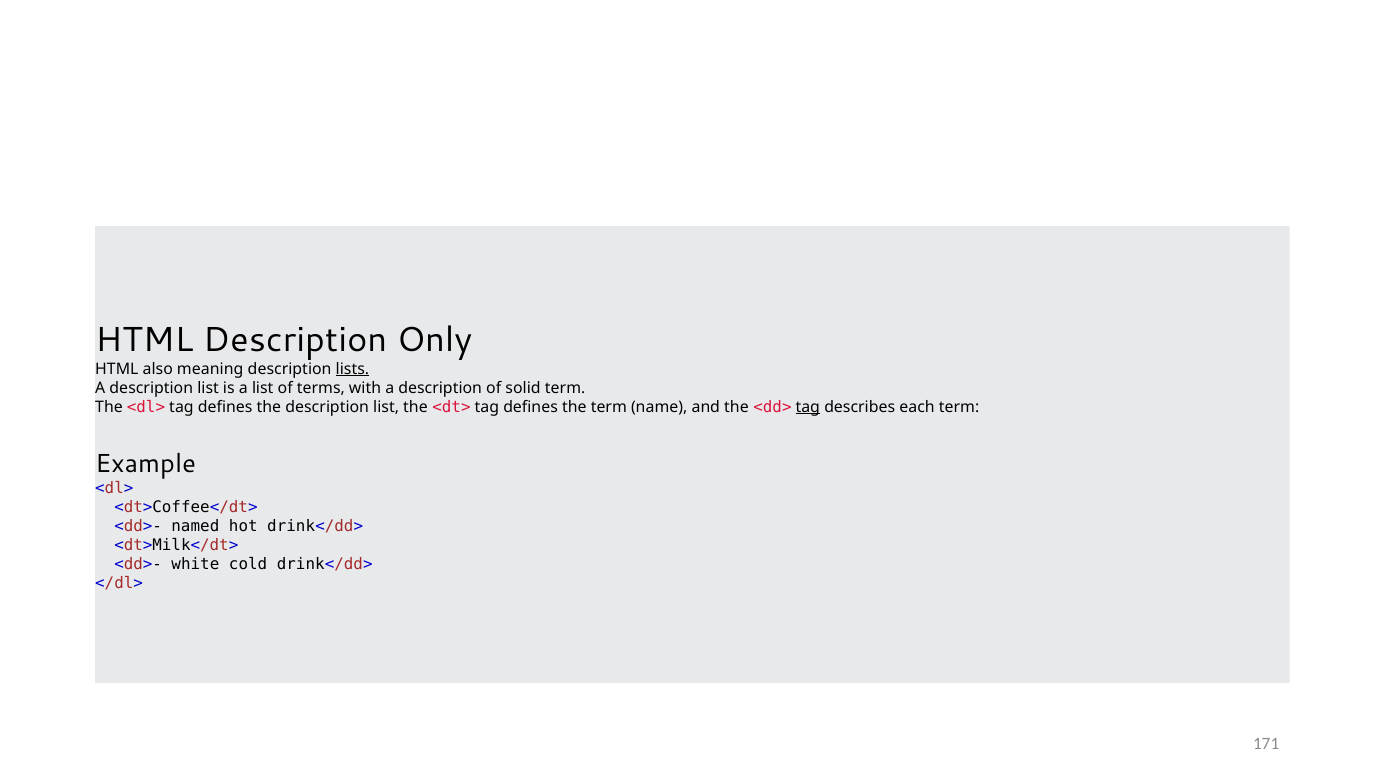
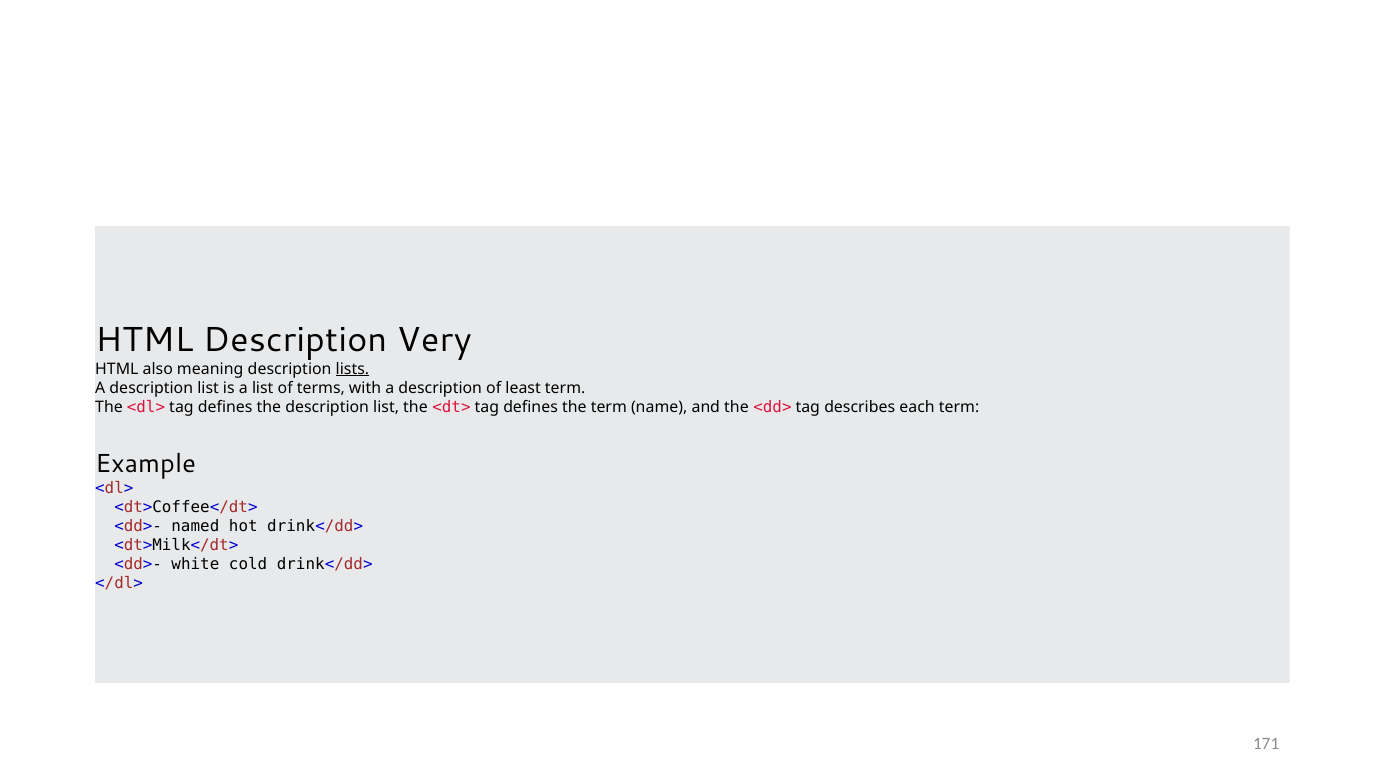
Only: Only -> Very (434, 340)
solid: solid -> least (523, 388)
tag underline: present -> none (808, 407)
